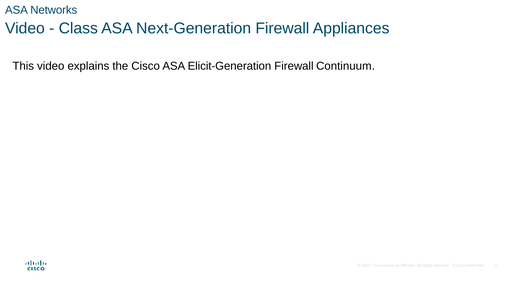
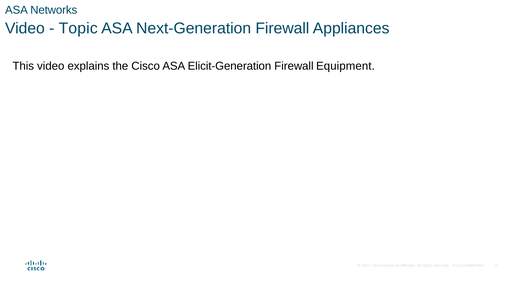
Class: Class -> Topic (78, 28)
Continuum: Continuum -> Equipment (345, 66)
